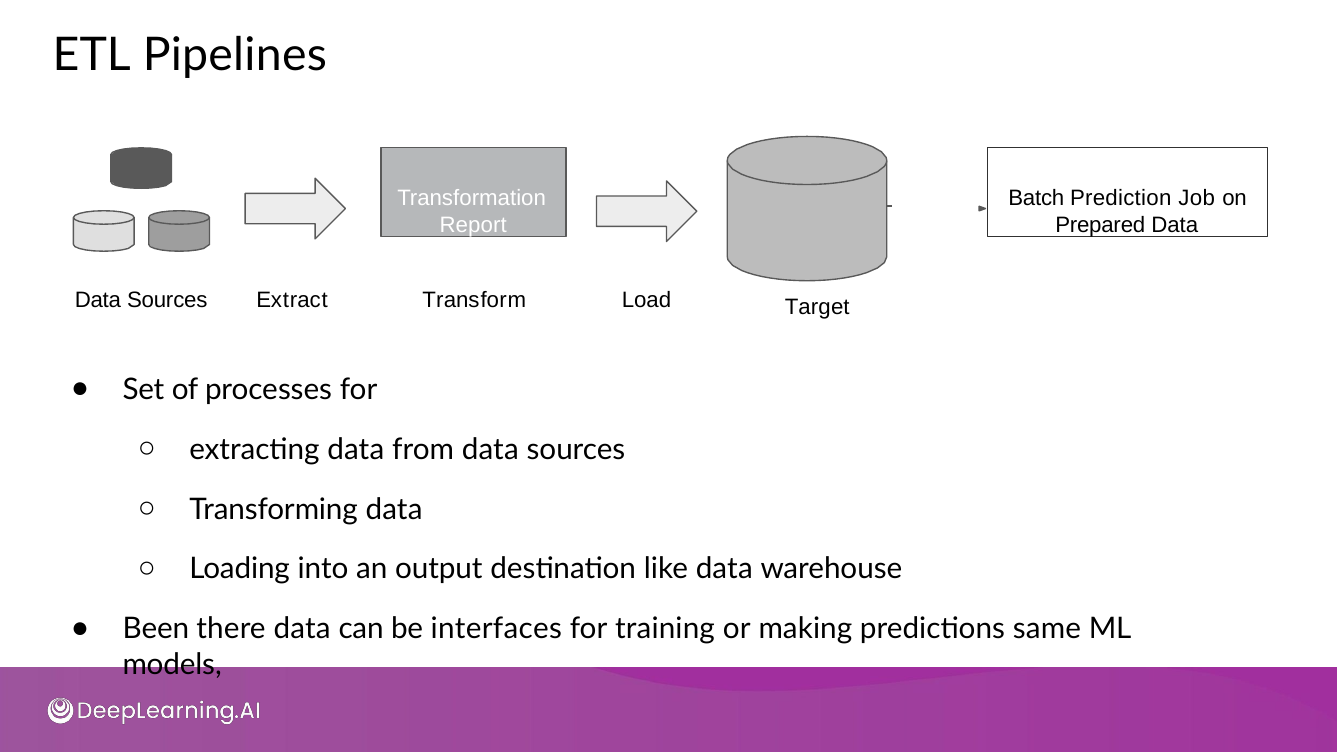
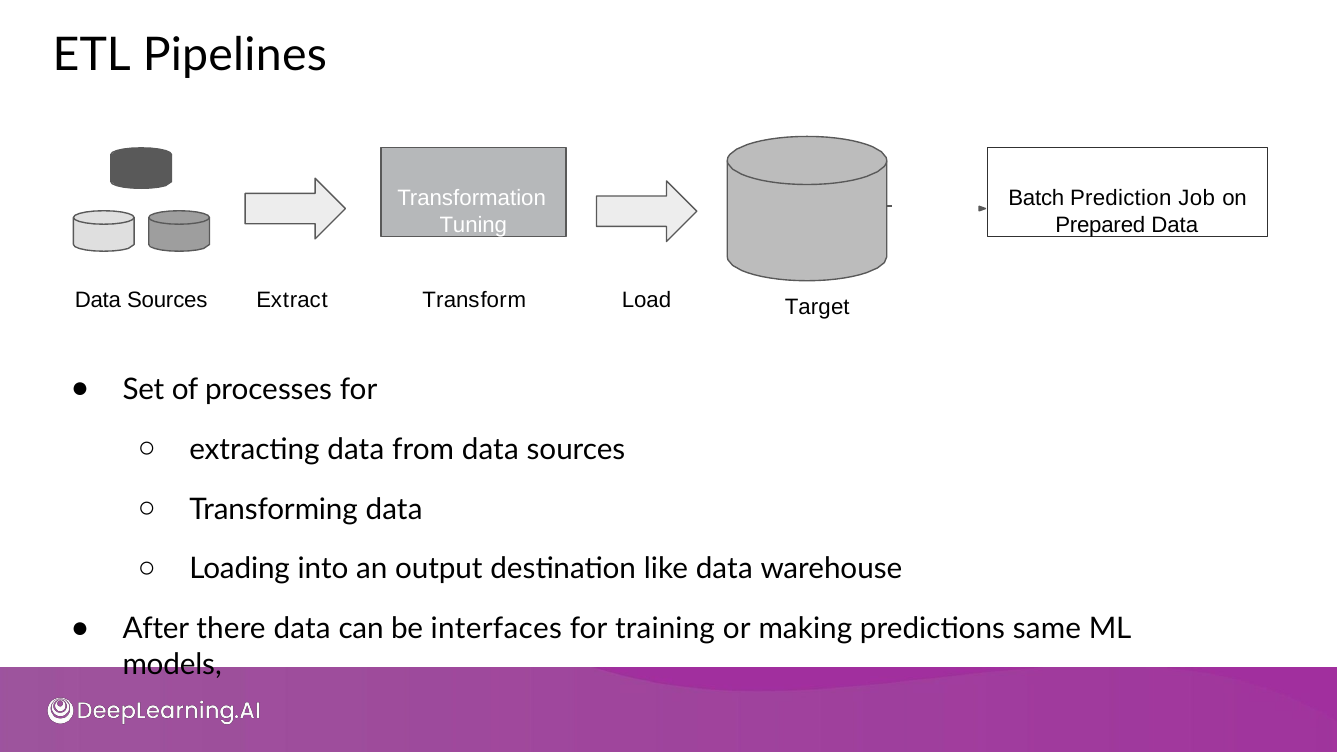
Report: Report -> Tuning (473, 225)
Been: Been -> After (156, 629)
